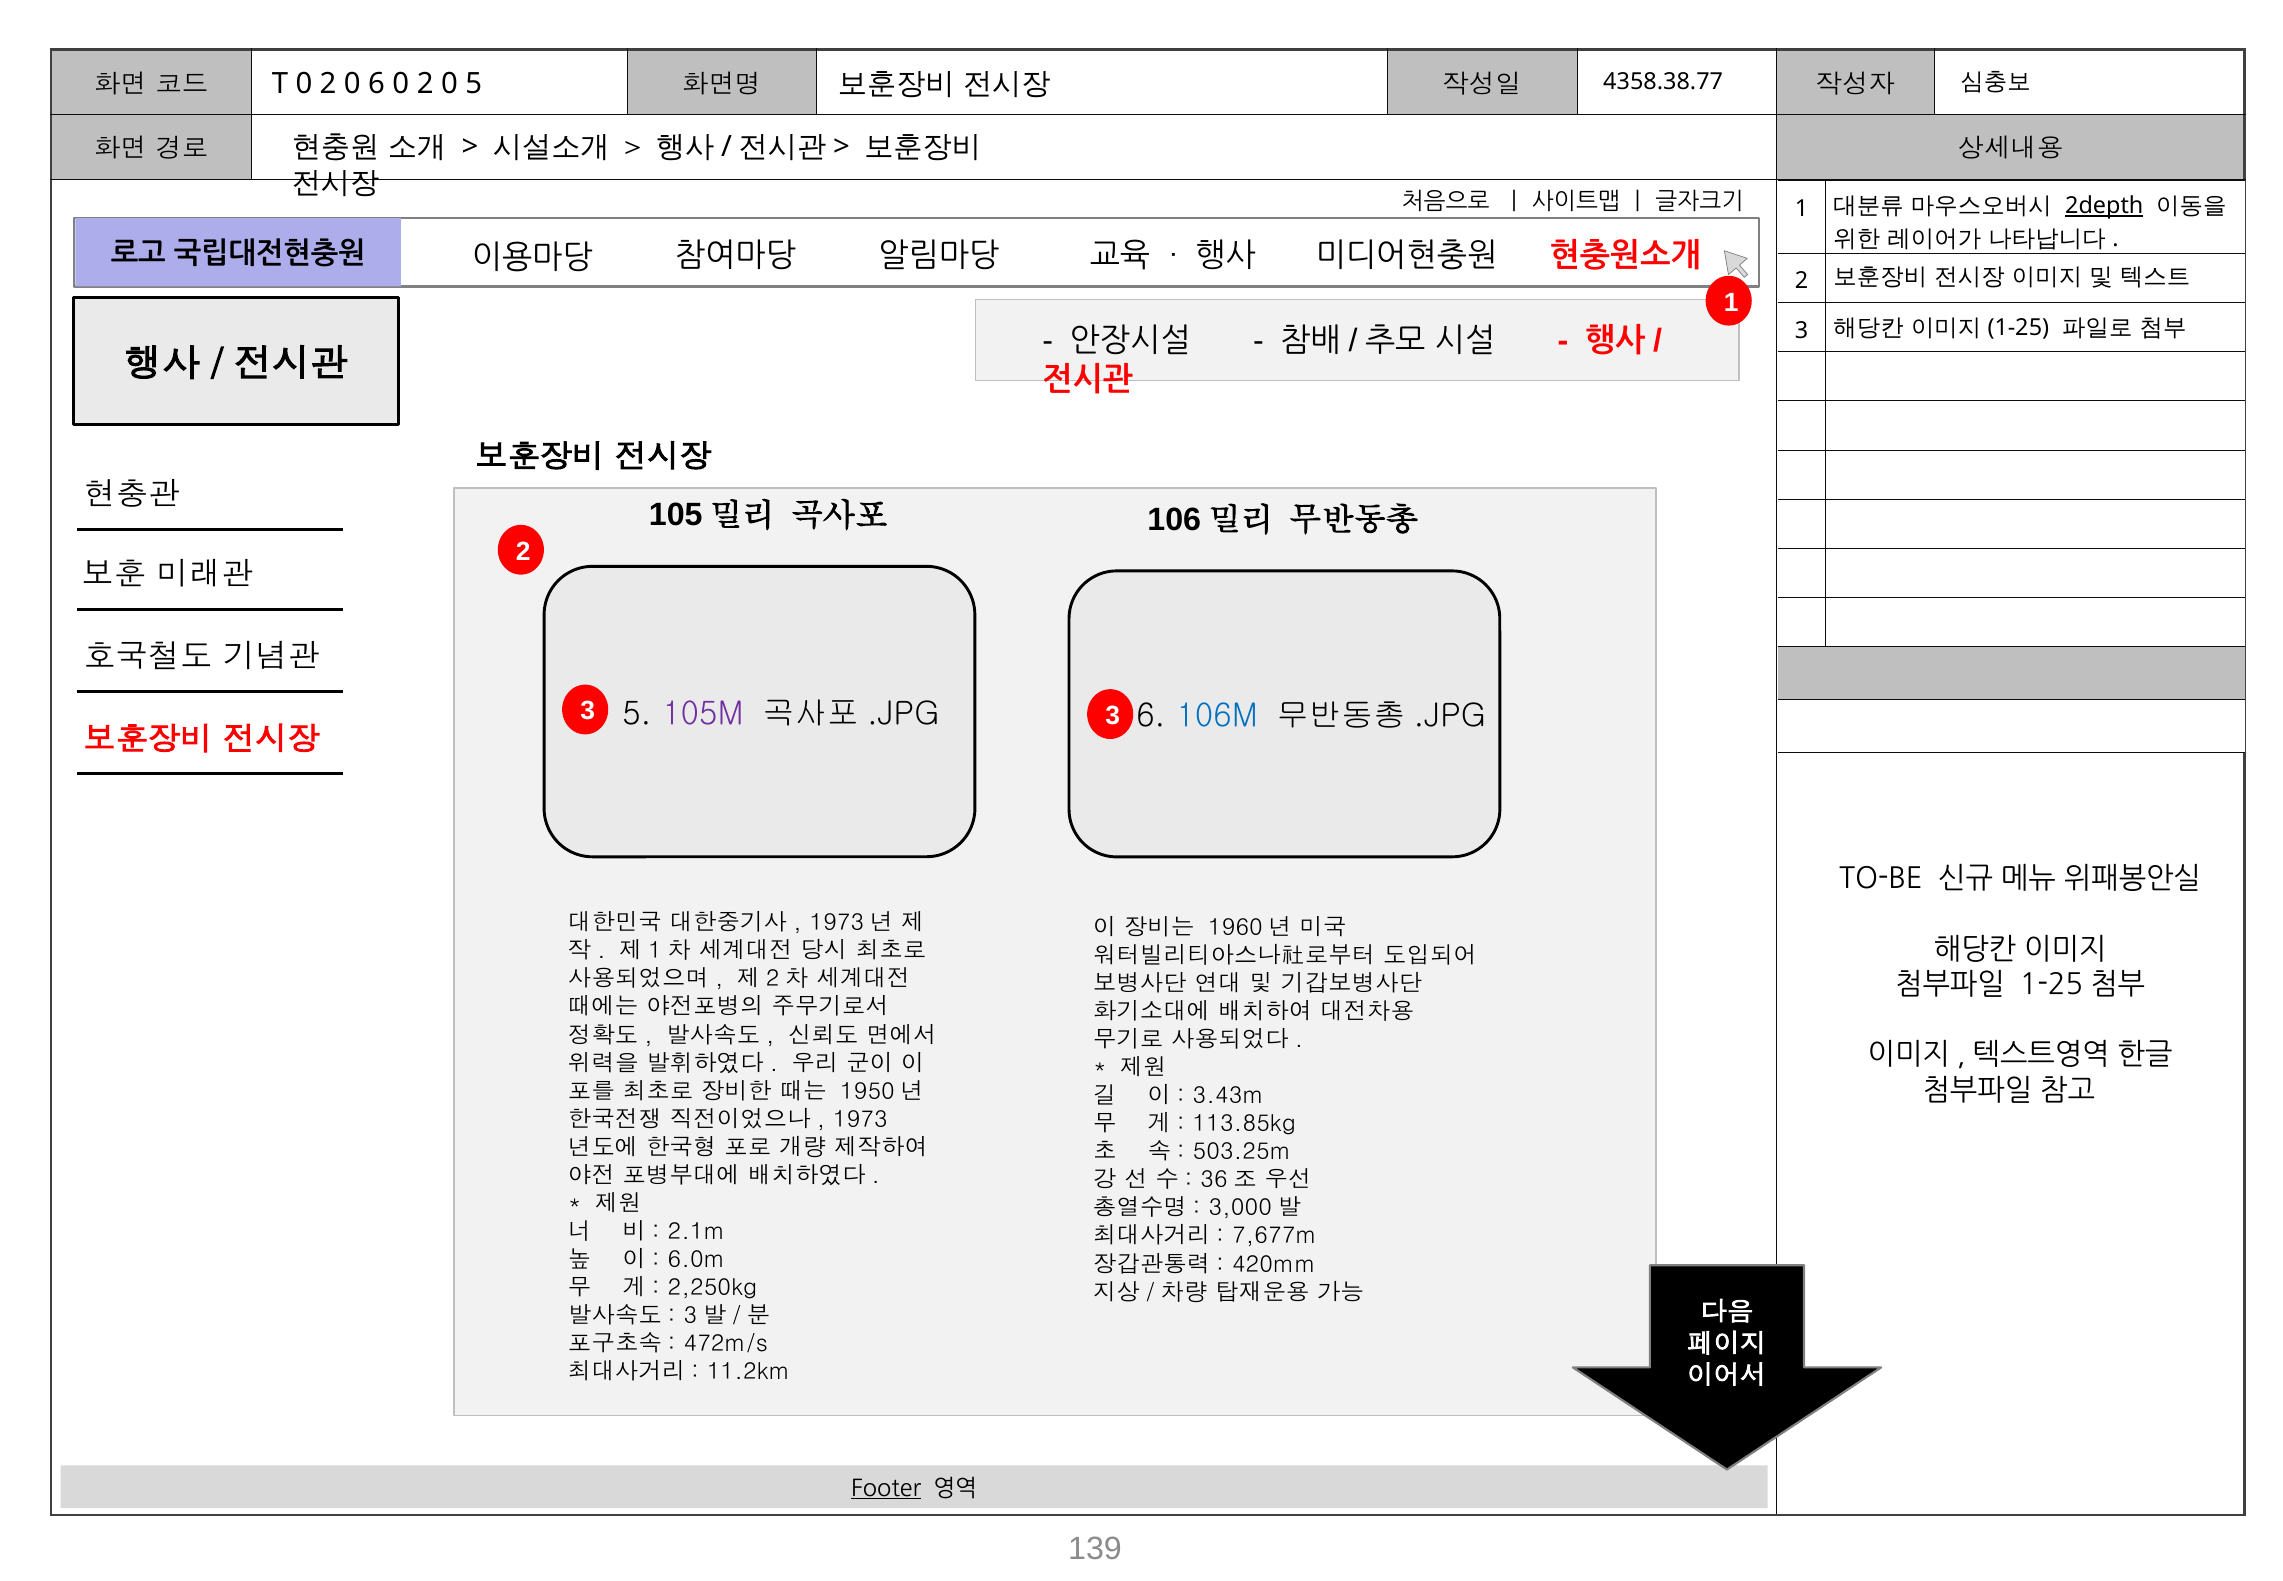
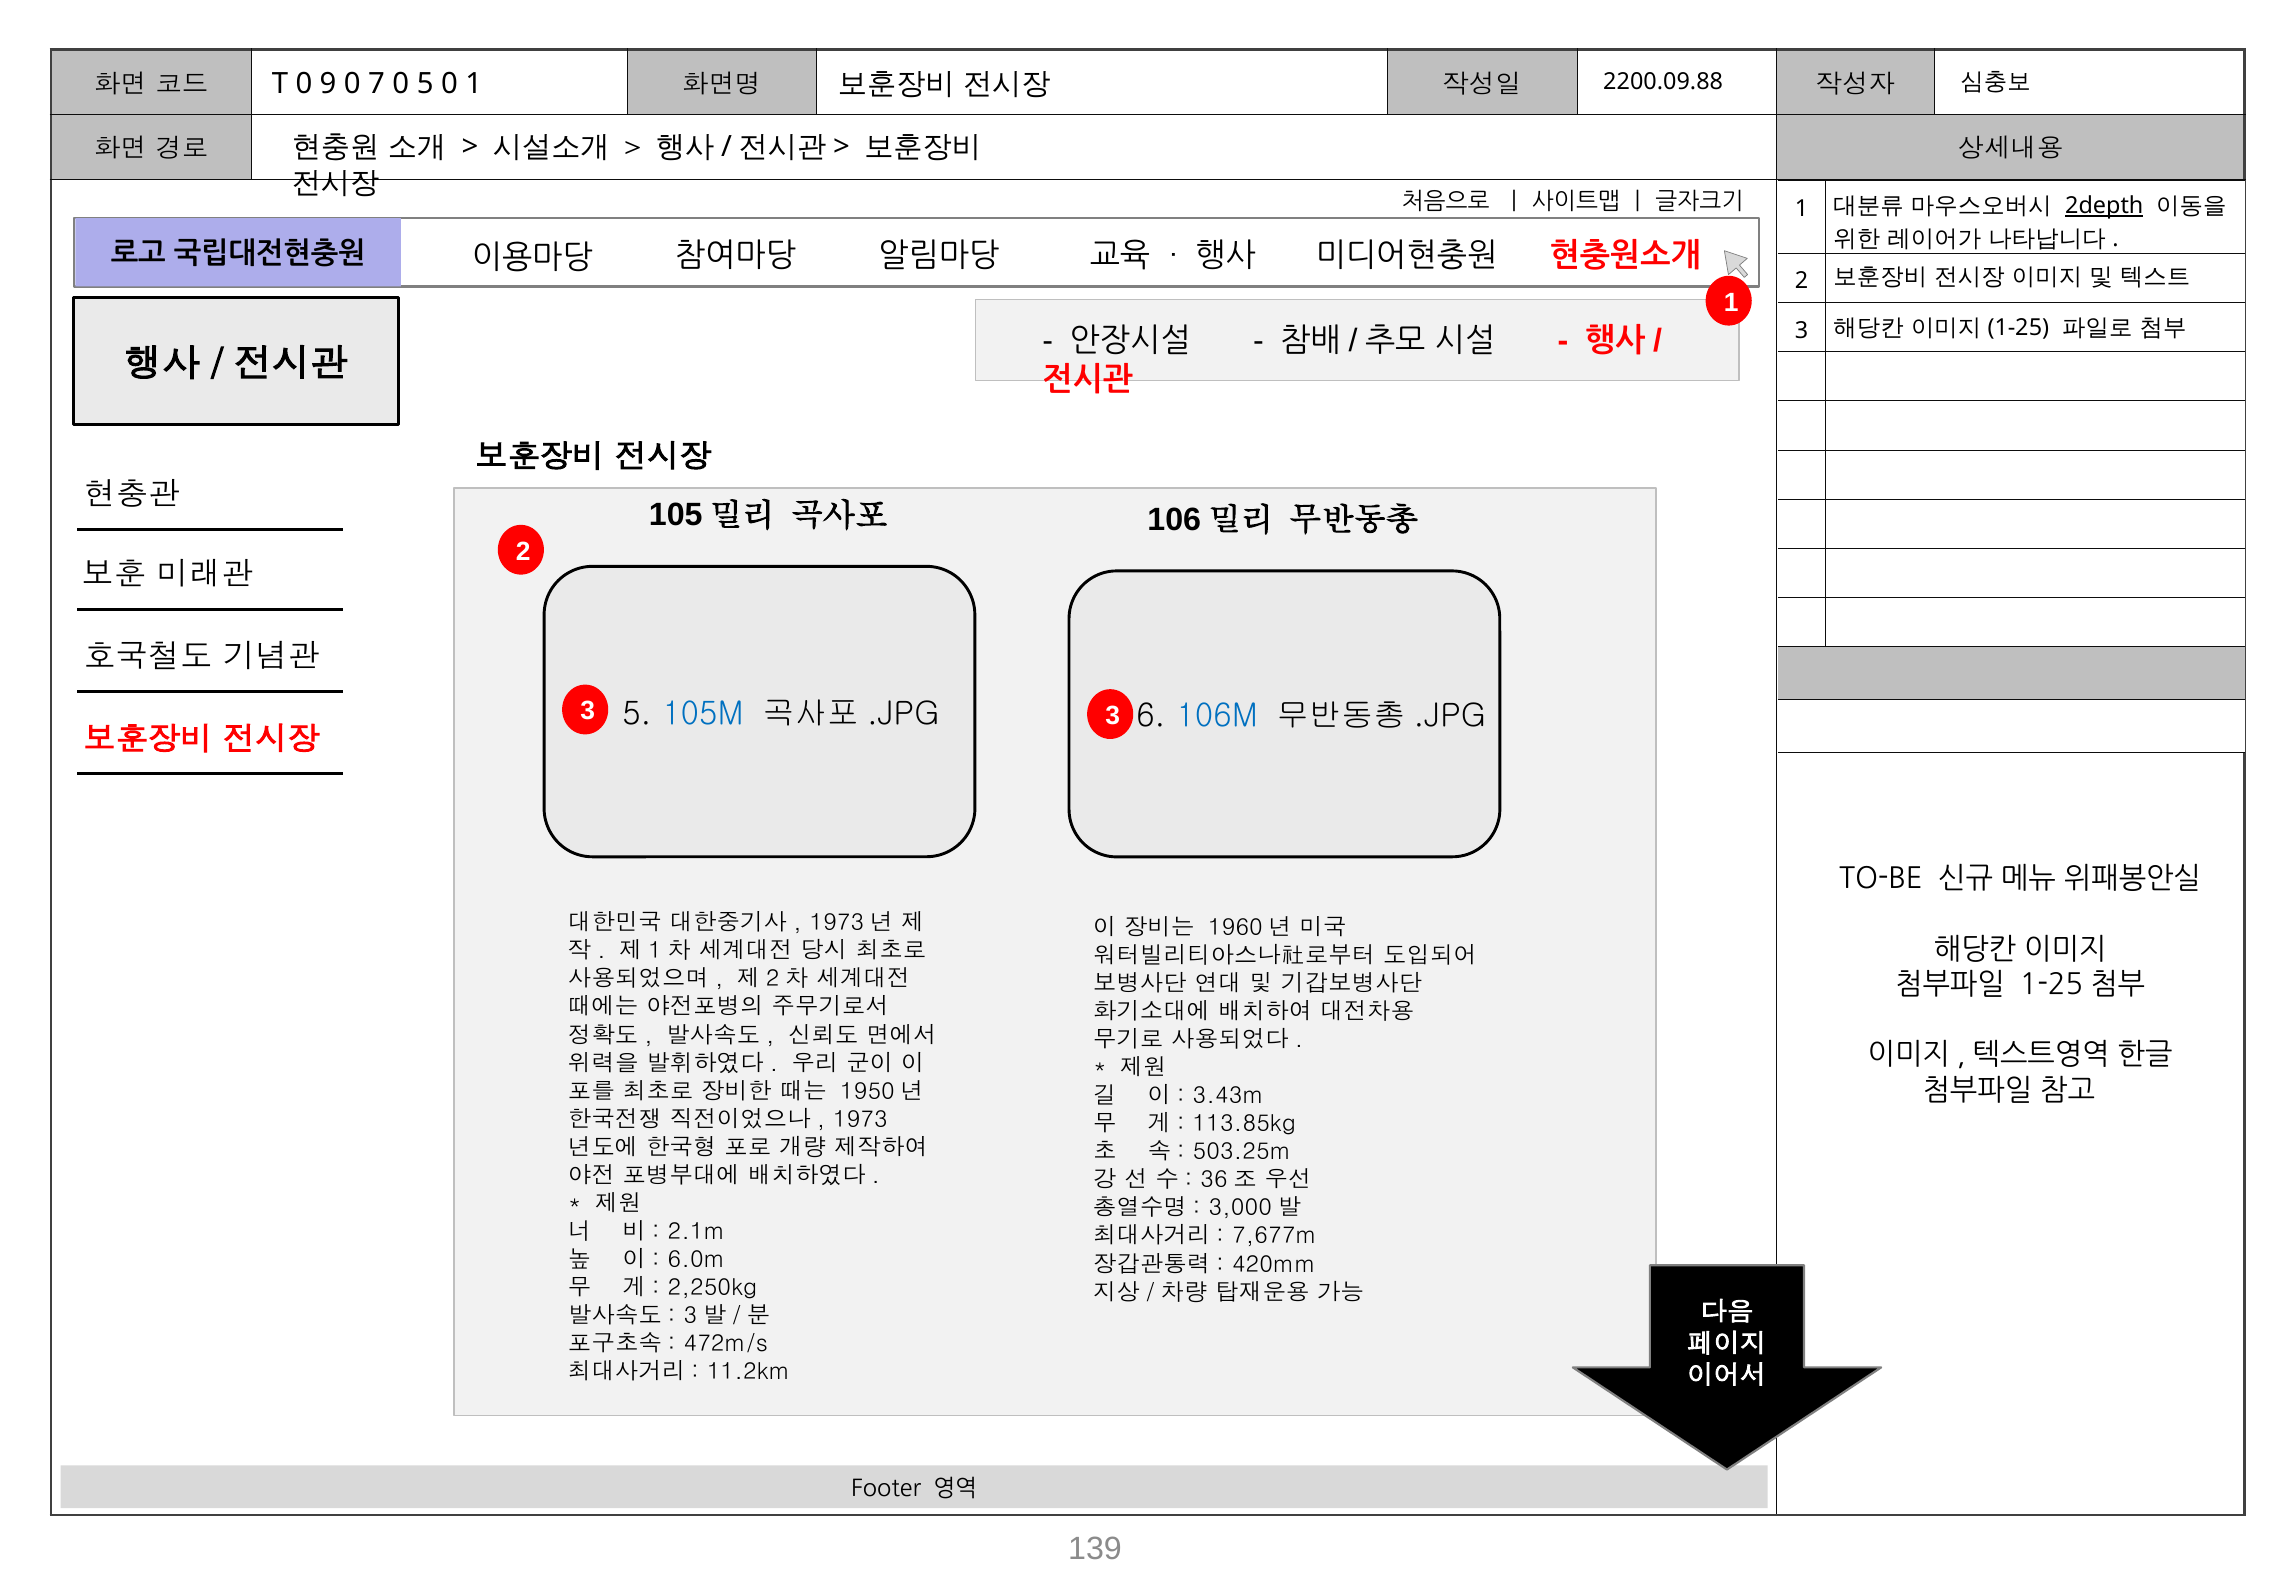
4358.38.77: 4358.38.77 -> 2200.09.88 (1663, 82)
T 0 2: 2 -> 9 (328, 83)
0 6: 6 -> 7 (376, 83)
2: 2 -> 5 (425, 83)
0 5: 5 -> 1 (474, 83)
105M colour: purple -> blue (703, 714)
Footer underline: present -> none (886, 1488)
